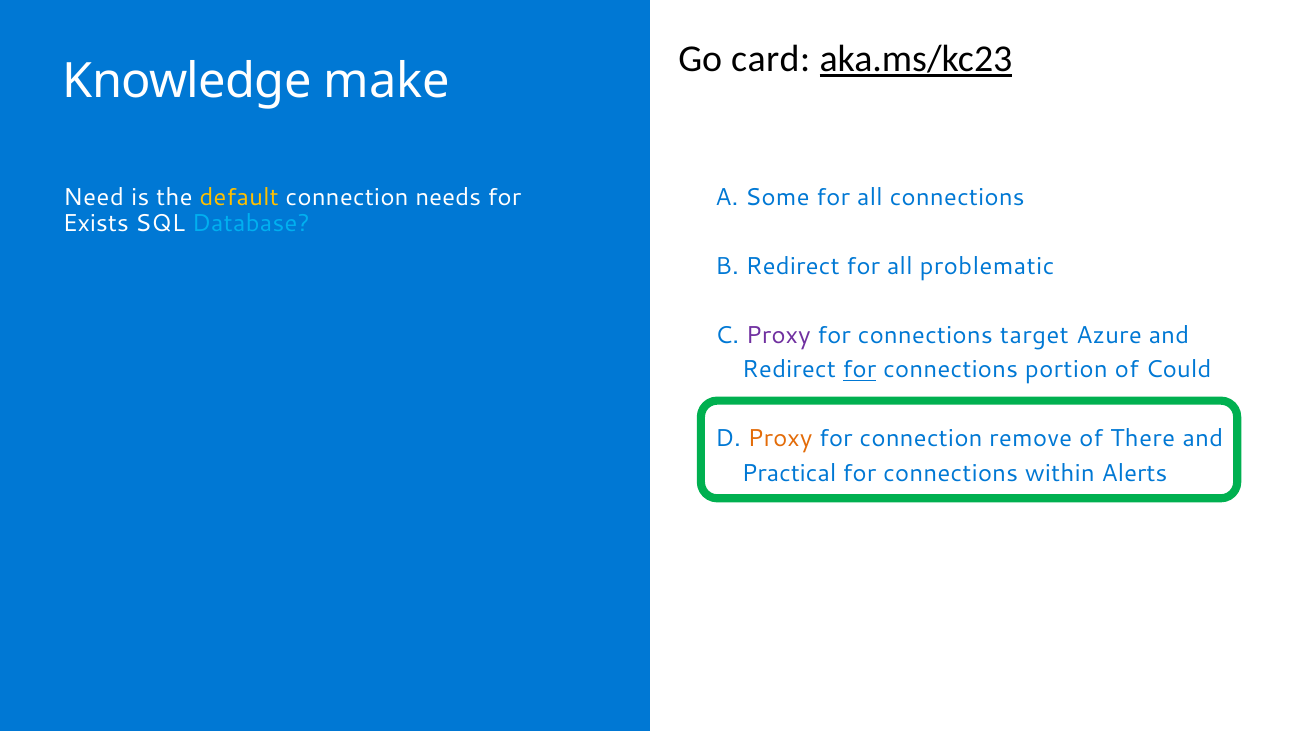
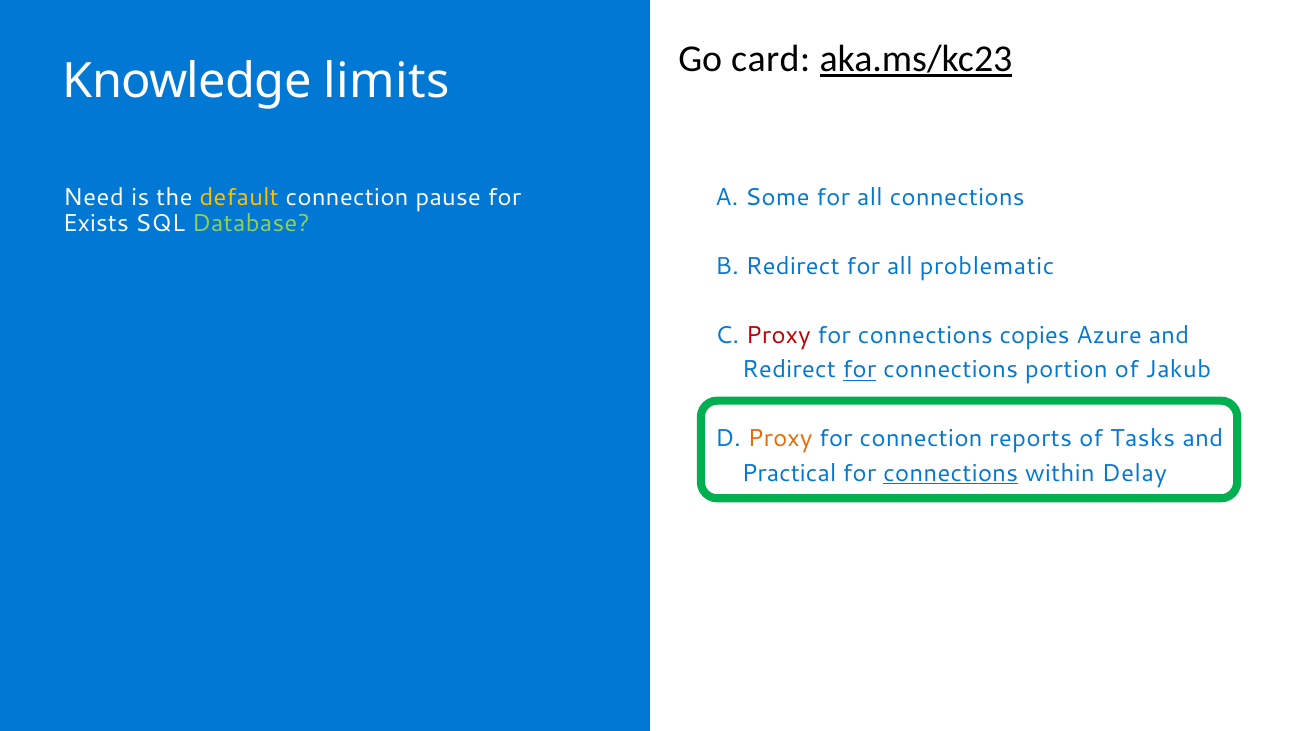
make: make -> limits (387, 81)
needs: needs -> pause (448, 198)
Database colour: light blue -> light green (251, 224)
Proxy colour: purple -> red (778, 335)
target: target -> copies (1035, 335)
Could: Could -> Jakub (1178, 370)
remove: remove -> reports (1031, 439)
There: There -> Tasks (1143, 439)
connections underline: none -> present (951, 473)
Alerts: Alerts -> Delay (1134, 473)
